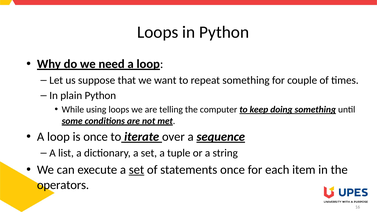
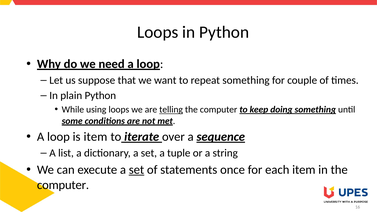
telling underline: none -> present (171, 110)
is once: once -> item (95, 137)
operators: operators -> computer (63, 185)
